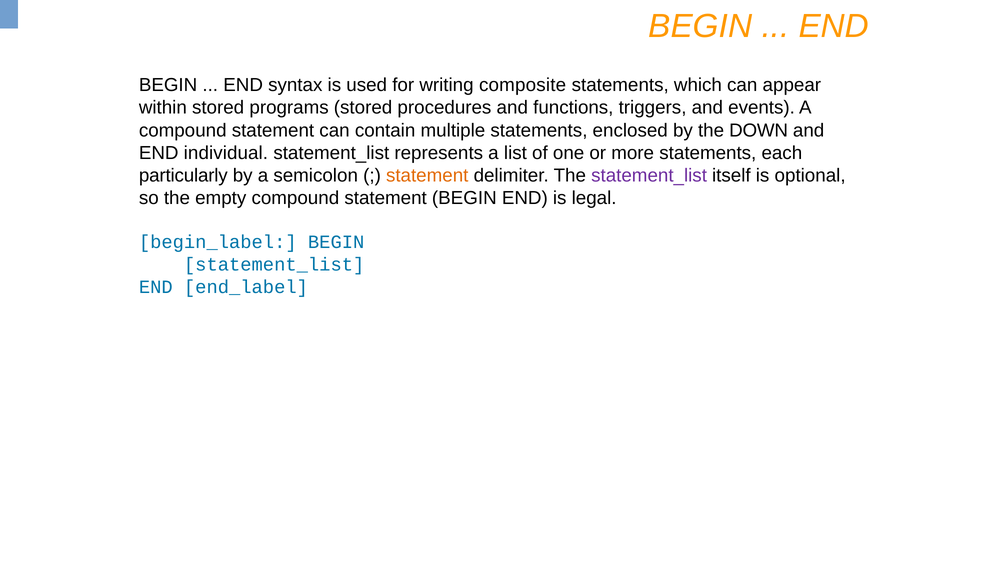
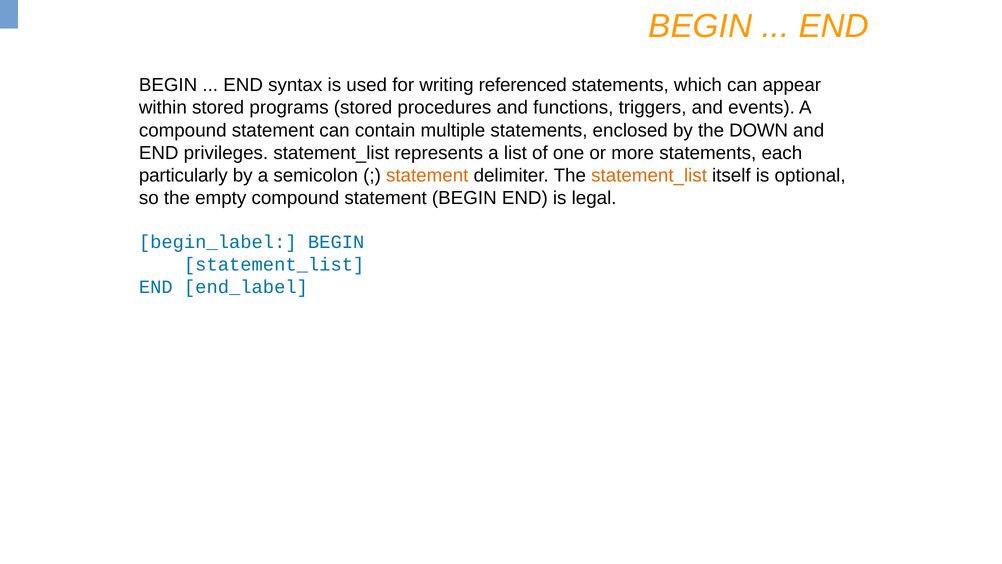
composite: composite -> referenced (523, 85)
individual: individual -> privileges (226, 153)
statement_list colour: purple -> orange (649, 175)
